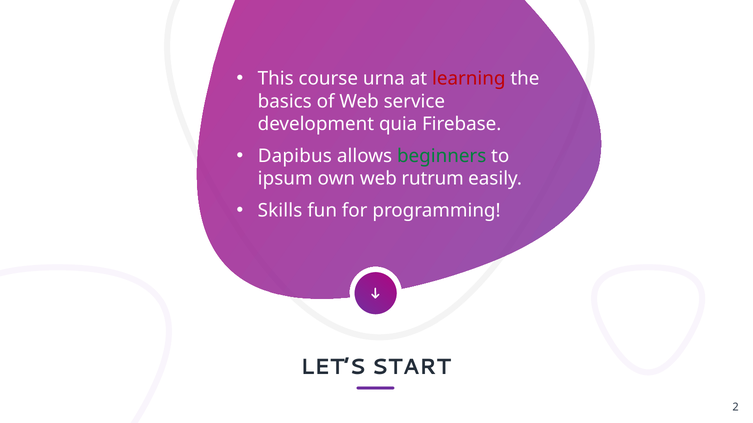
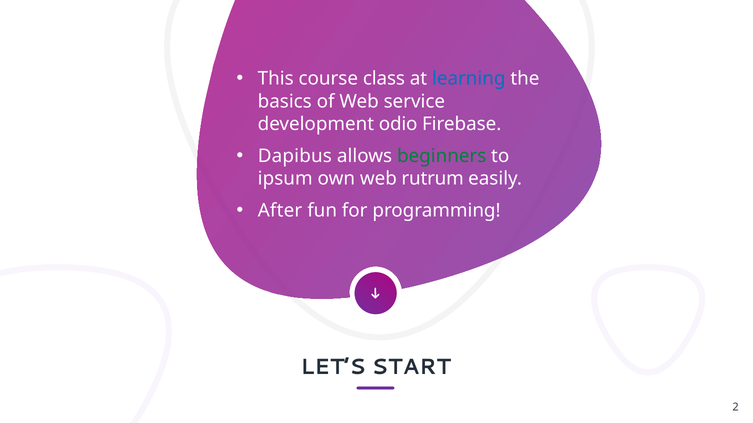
urna: urna -> class (384, 79)
learning colour: red -> blue (469, 79)
quia: quia -> odio (398, 124)
Skills: Skills -> After (280, 211)
